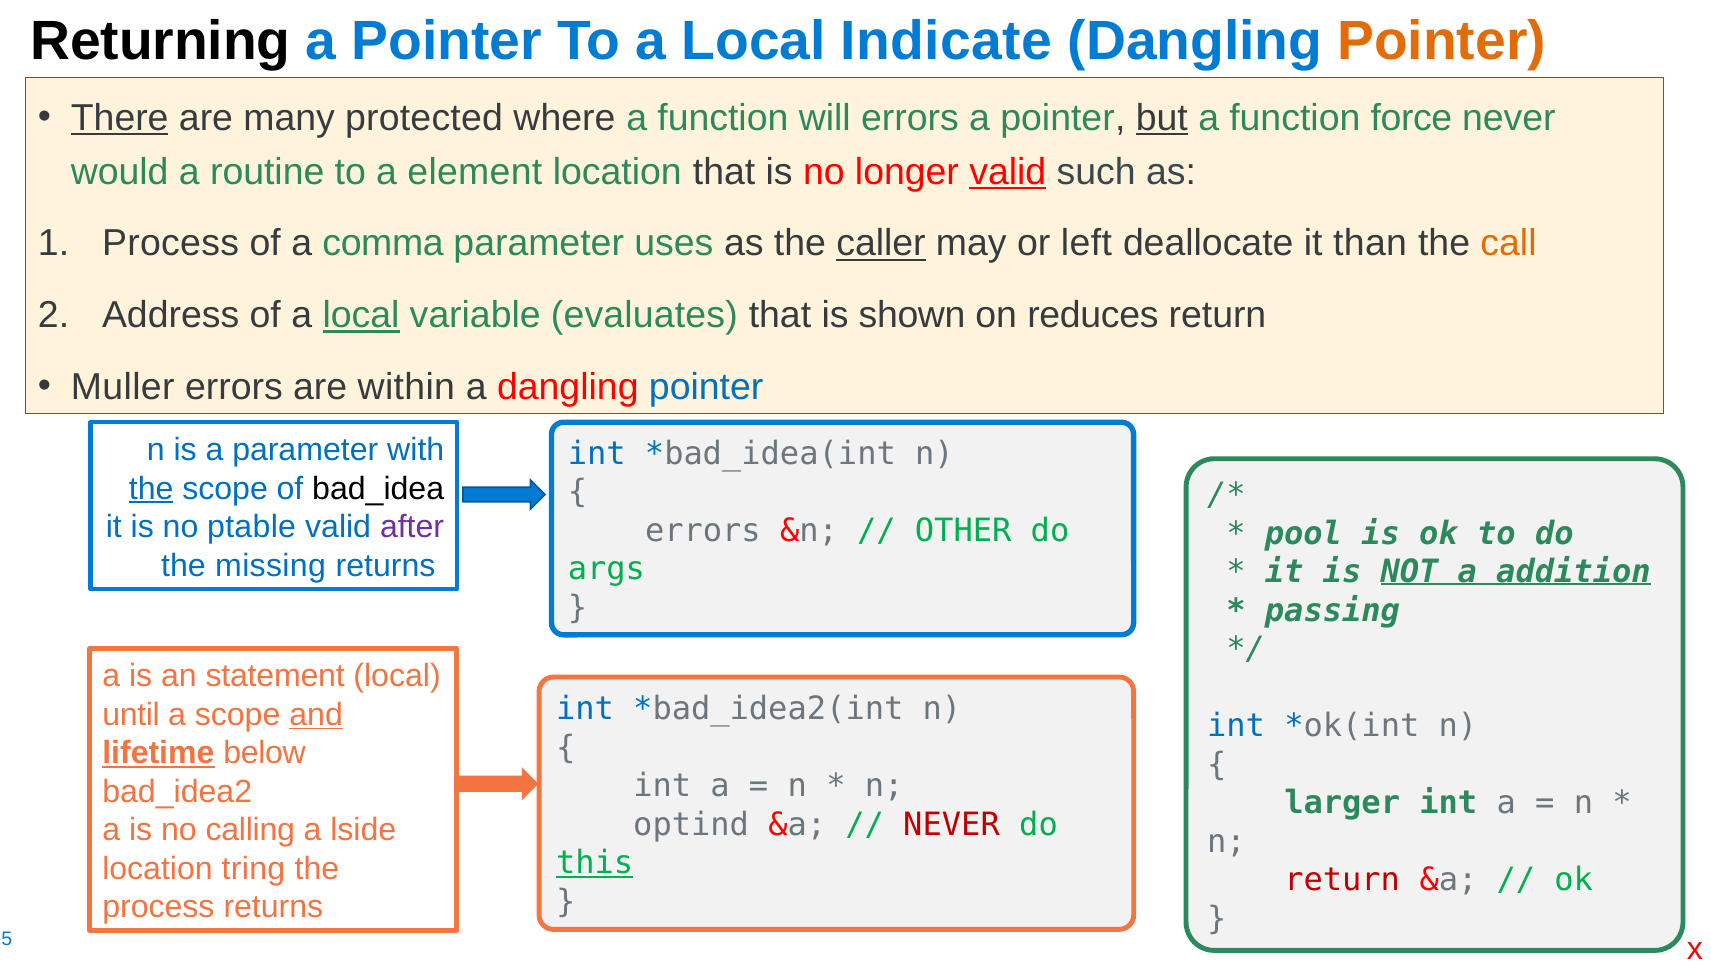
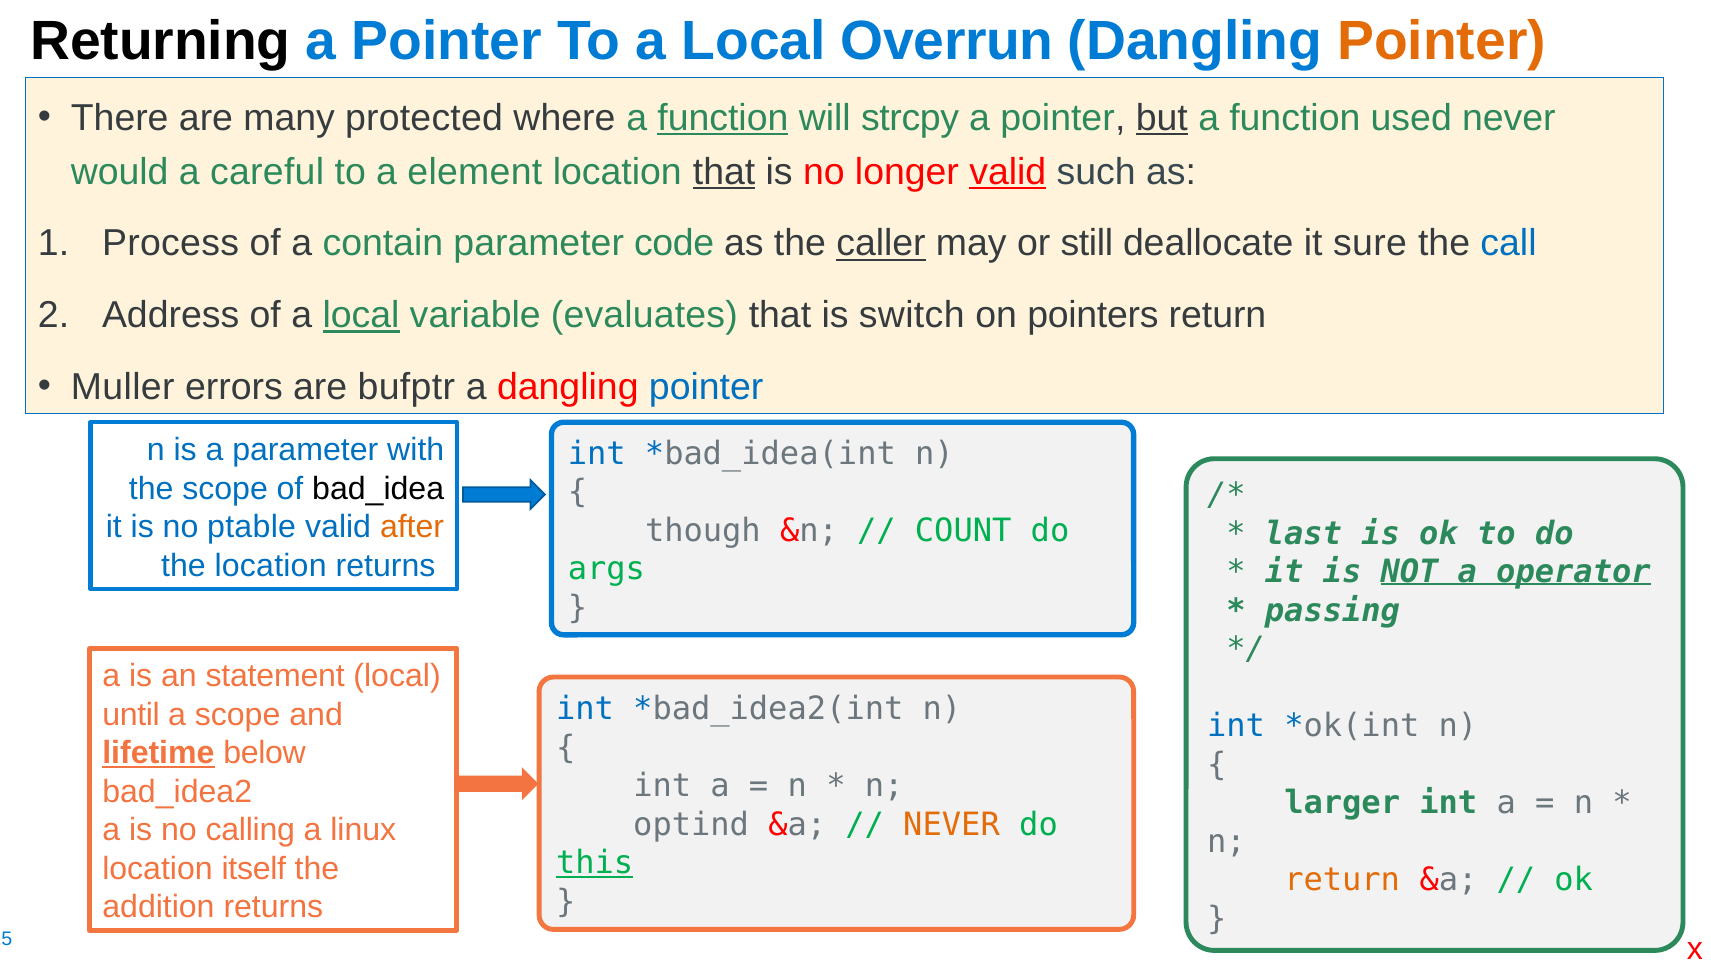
Indicate: Indicate -> Overrun (947, 41)
There underline: present -> none (120, 118)
function underline: none -> present (723, 118)
will errors: errors -> strcpy (910, 118)
force: force -> used (1411, 118)
routine: routine -> careful (267, 172)
that underline: none -> present (724, 172)
comma: comma -> contain (383, 243)
uses: uses -> code (674, 243)
left: left -> still (1087, 243)
than: than -> sure (1370, 243)
call colour: orange -> blue (1509, 243)
shown: shown -> switch (912, 315)
reduces: reduces -> pointers (1093, 315)
within: within -> bufptr (406, 387)
the underline: present -> none (151, 488)
after colour: purple -> orange (412, 527)
errors: errors -> though (703, 530)
OTHER: OTHER -> COUNT (963, 530)
pool: pool -> last (1303, 533)
the missing: missing -> location (271, 565)
addition: addition -> operator (1573, 572)
and underline: present -> none (316, 714)
NEVER colour: red -> orange (952, 824)
lside: lside -> linux (363, 830)
tring: tring -> itself (254, 868)
return colour: red -> orange (1342, 880)
process: process -> addition (158, 907)
